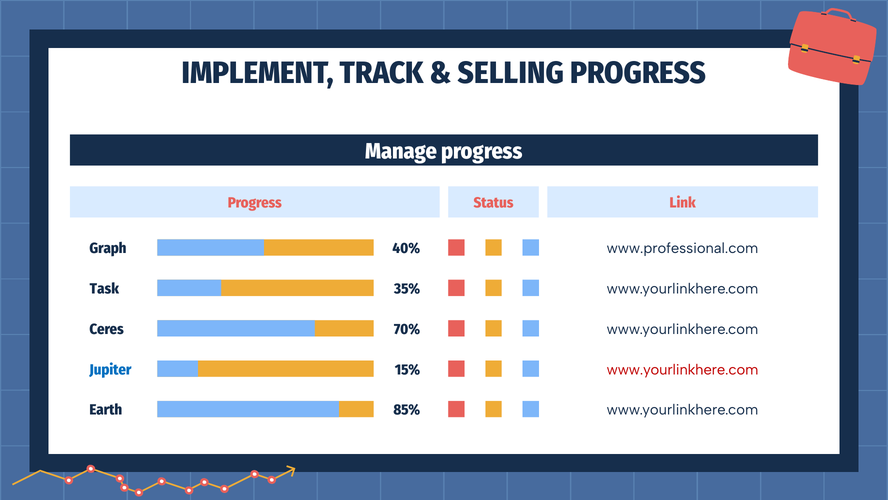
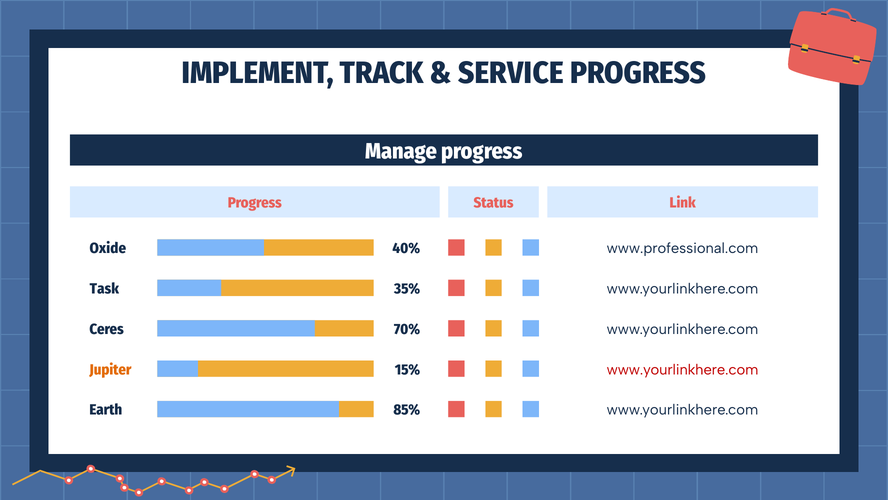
SELLING: SELLING -> SERVICE (511, 73)
Graph: Graph -> Oxide (108, 248)
Jupiter colour: blue -> orange (110, 369)
